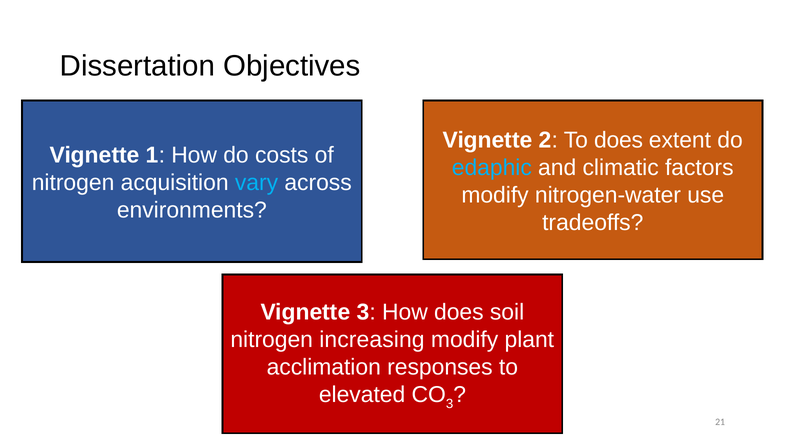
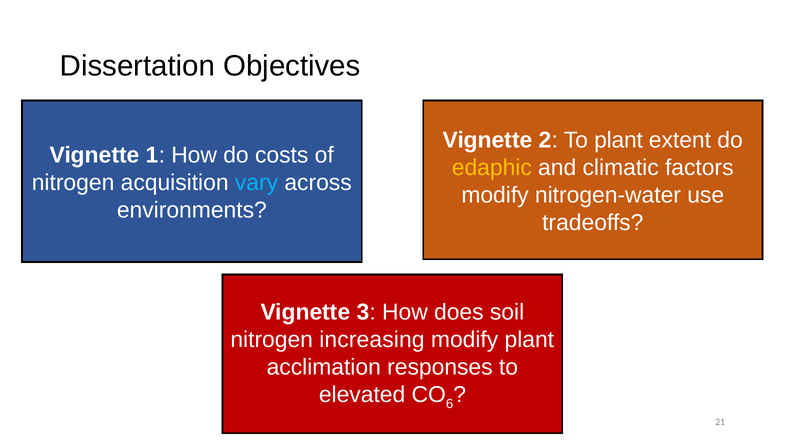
To does: does -> plant (619, 140)
edaphic colour: light blue -> yellow (492, 167)
3: 3 -> 6 (450, 403)
